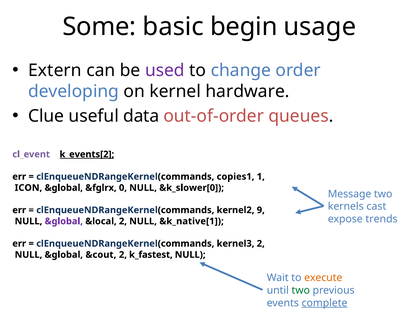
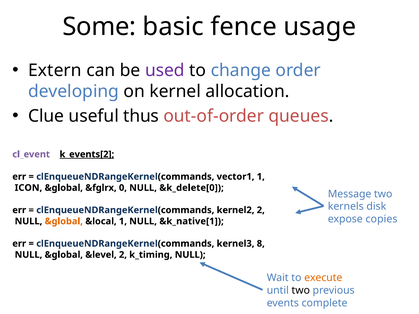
begin: begin -> fence (244, 27)
hardware: hardware -> allocation (248, 92)
data: data -> thus (141, 116)
copies1: copies1 -> vector1 (236, 177)
&k_slower[0: &k_slower[0 -> &k_delete[0 (192, 188)
cast: cast -> disk (376, 207)
kernel2 9: 9 -> 2 (261, 210)
trends: trends -> copies (381, 219)
&global colour: purple -> orange (64, 221)
&local 2: 2 -> 1 (123, 221)
kernel3 2: 2 -> 8 (261, 244)
&cout: &cout -> &level (101, 255)
k_fastest: k_fastest -> k_timing (151, 255)
two colour: green -> black (301, 291)
complete underline: present -> none (325, 303)
